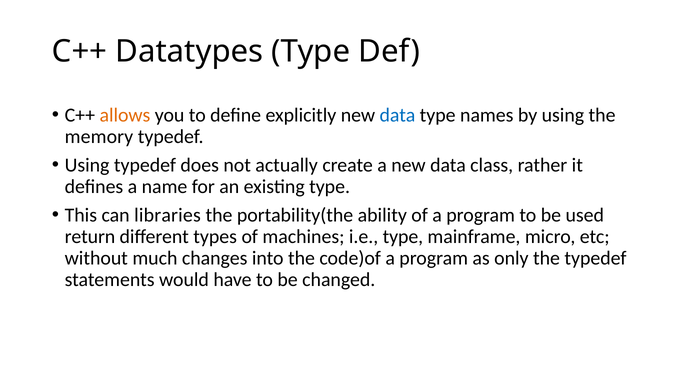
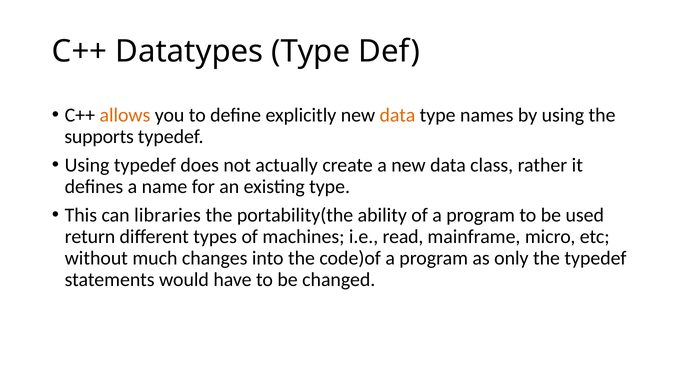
data colour: blue -> orange (397, 115)
memory: memory -> supports (99, 137)
i.e type: type -> read (403, 237)
